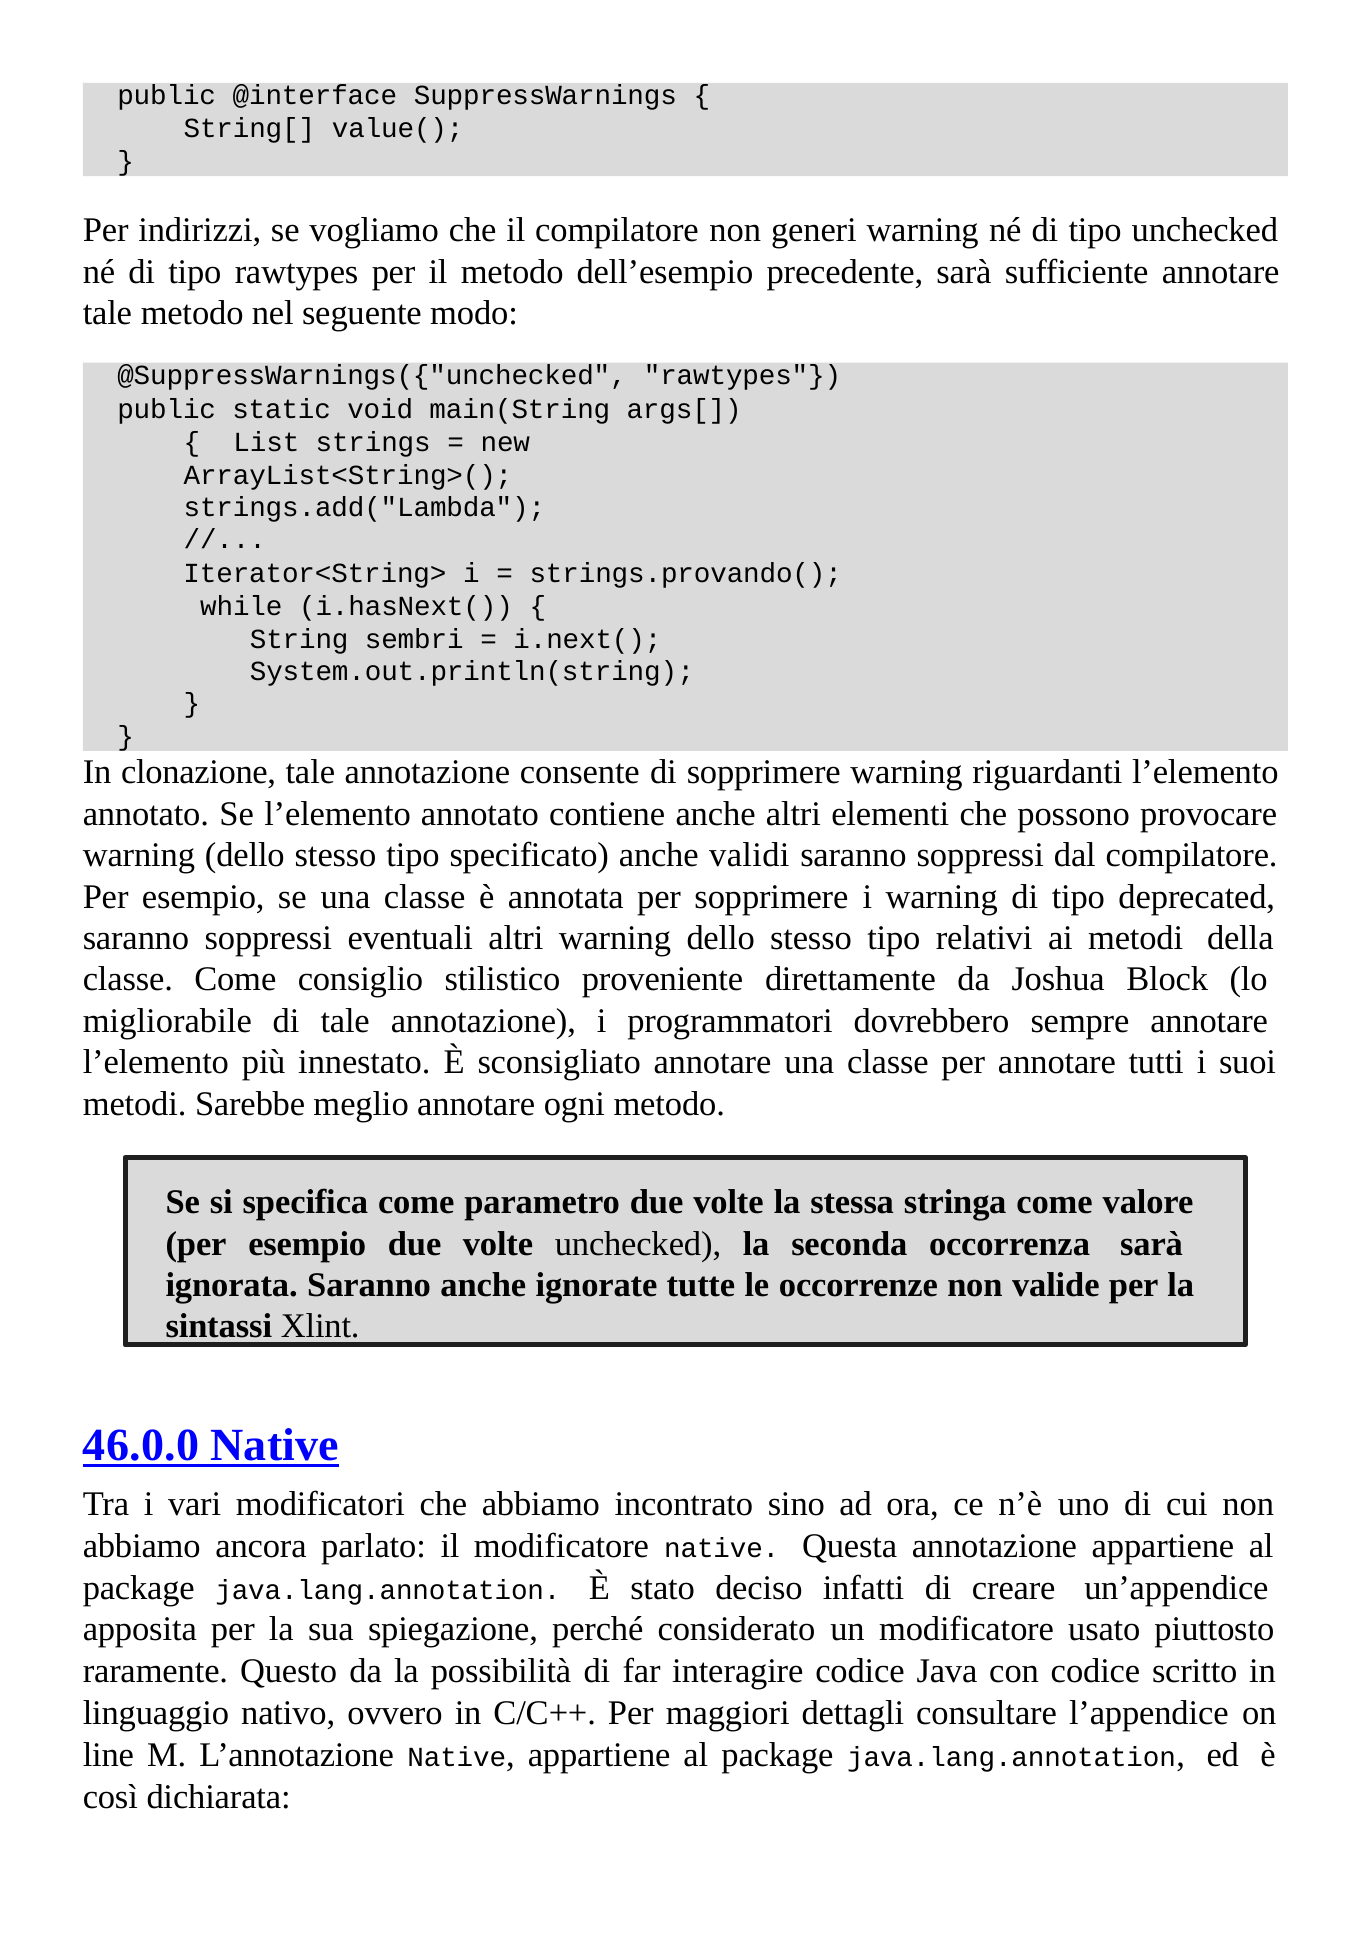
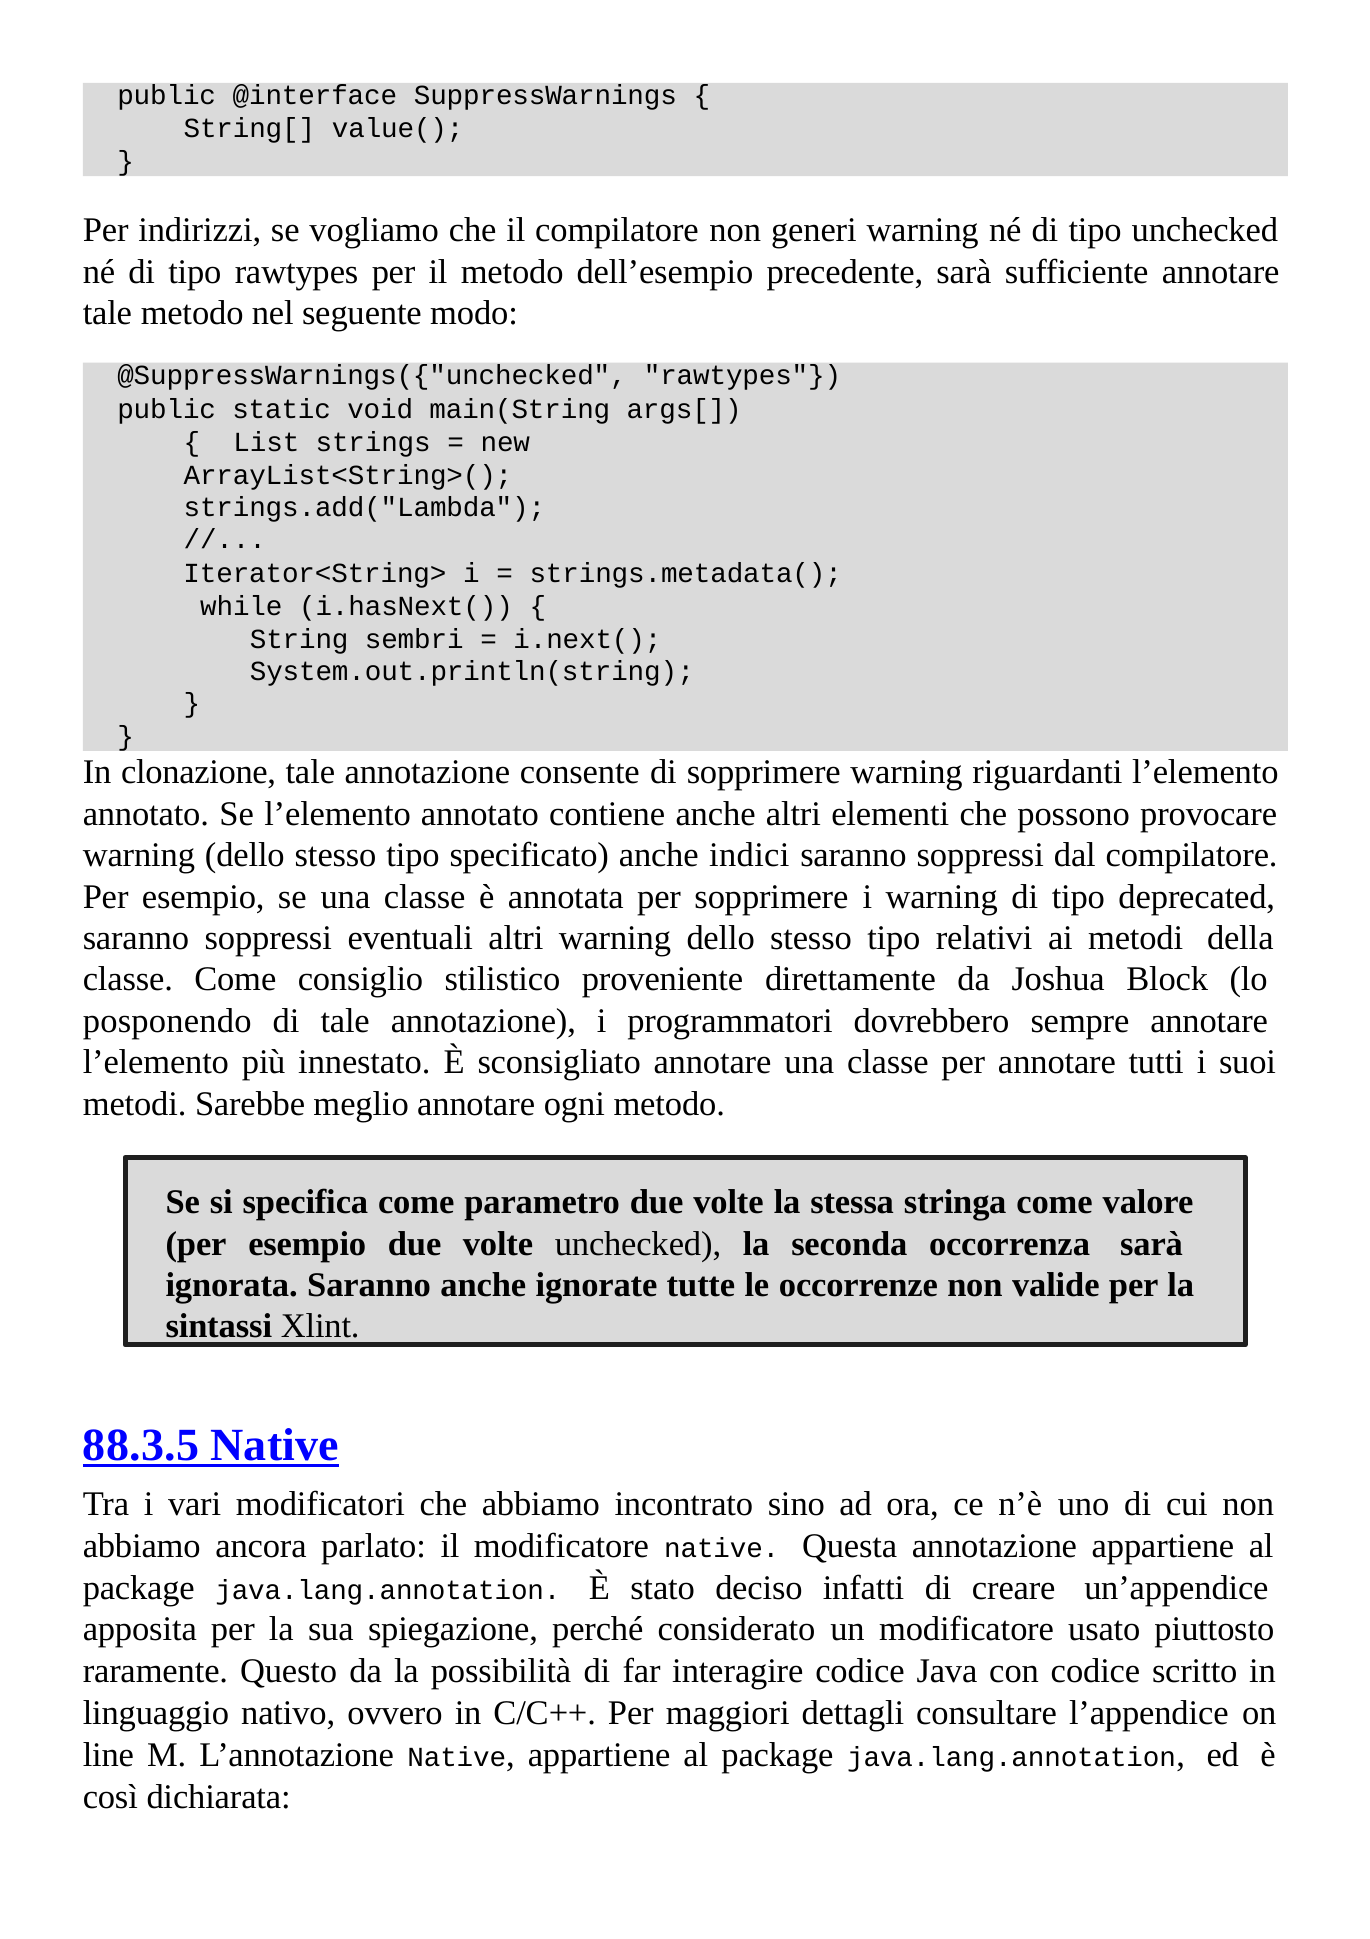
strings.provando(: strings.provando( -> strings.metadata( (686, 573)
validi: validi -> indici (749, 855)
migliorabile: migliorabile -> posponendo (167, 1021)
46.0.0: 46.0.0 -> 88.3.5 (141, 1445)
